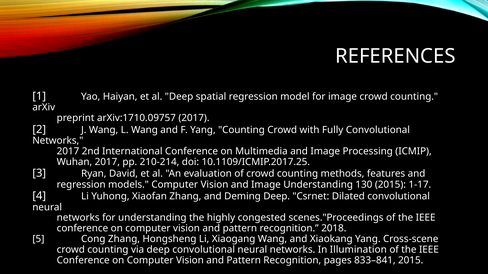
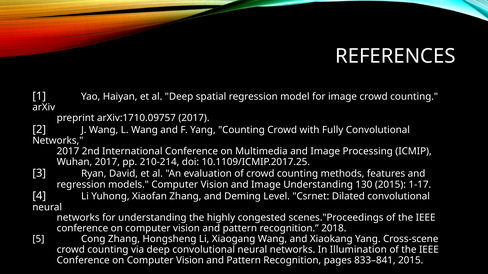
Deming Deep: Deep -> Level (277, 197)
